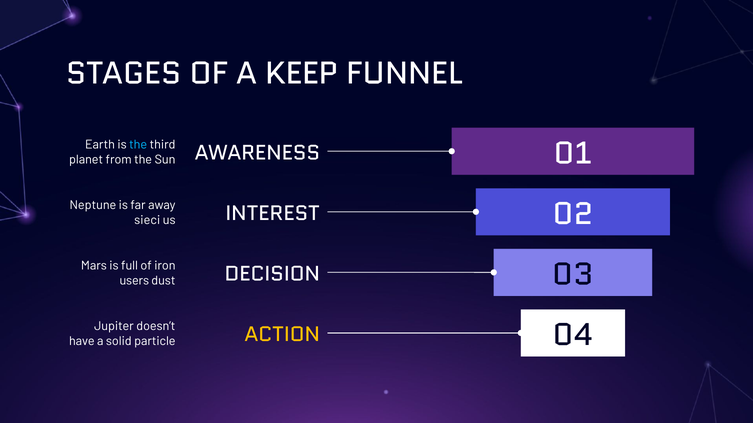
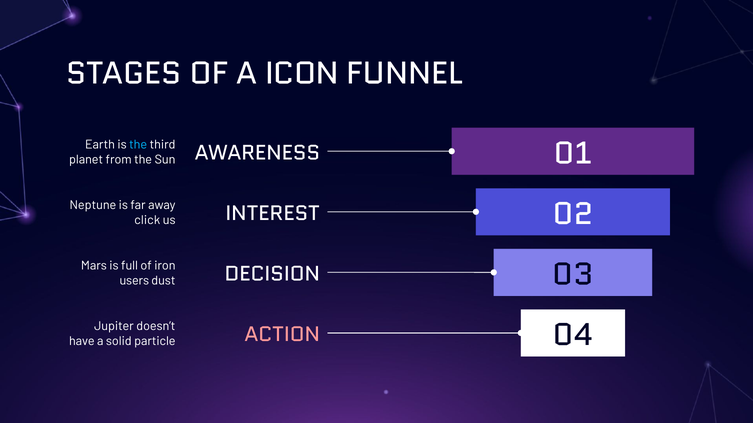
KEEP: KEEP -> ICON (302, 73)
sieci: sieci -> click (147, 220)
ACTION colour: yellow -> pink (282, 335)
